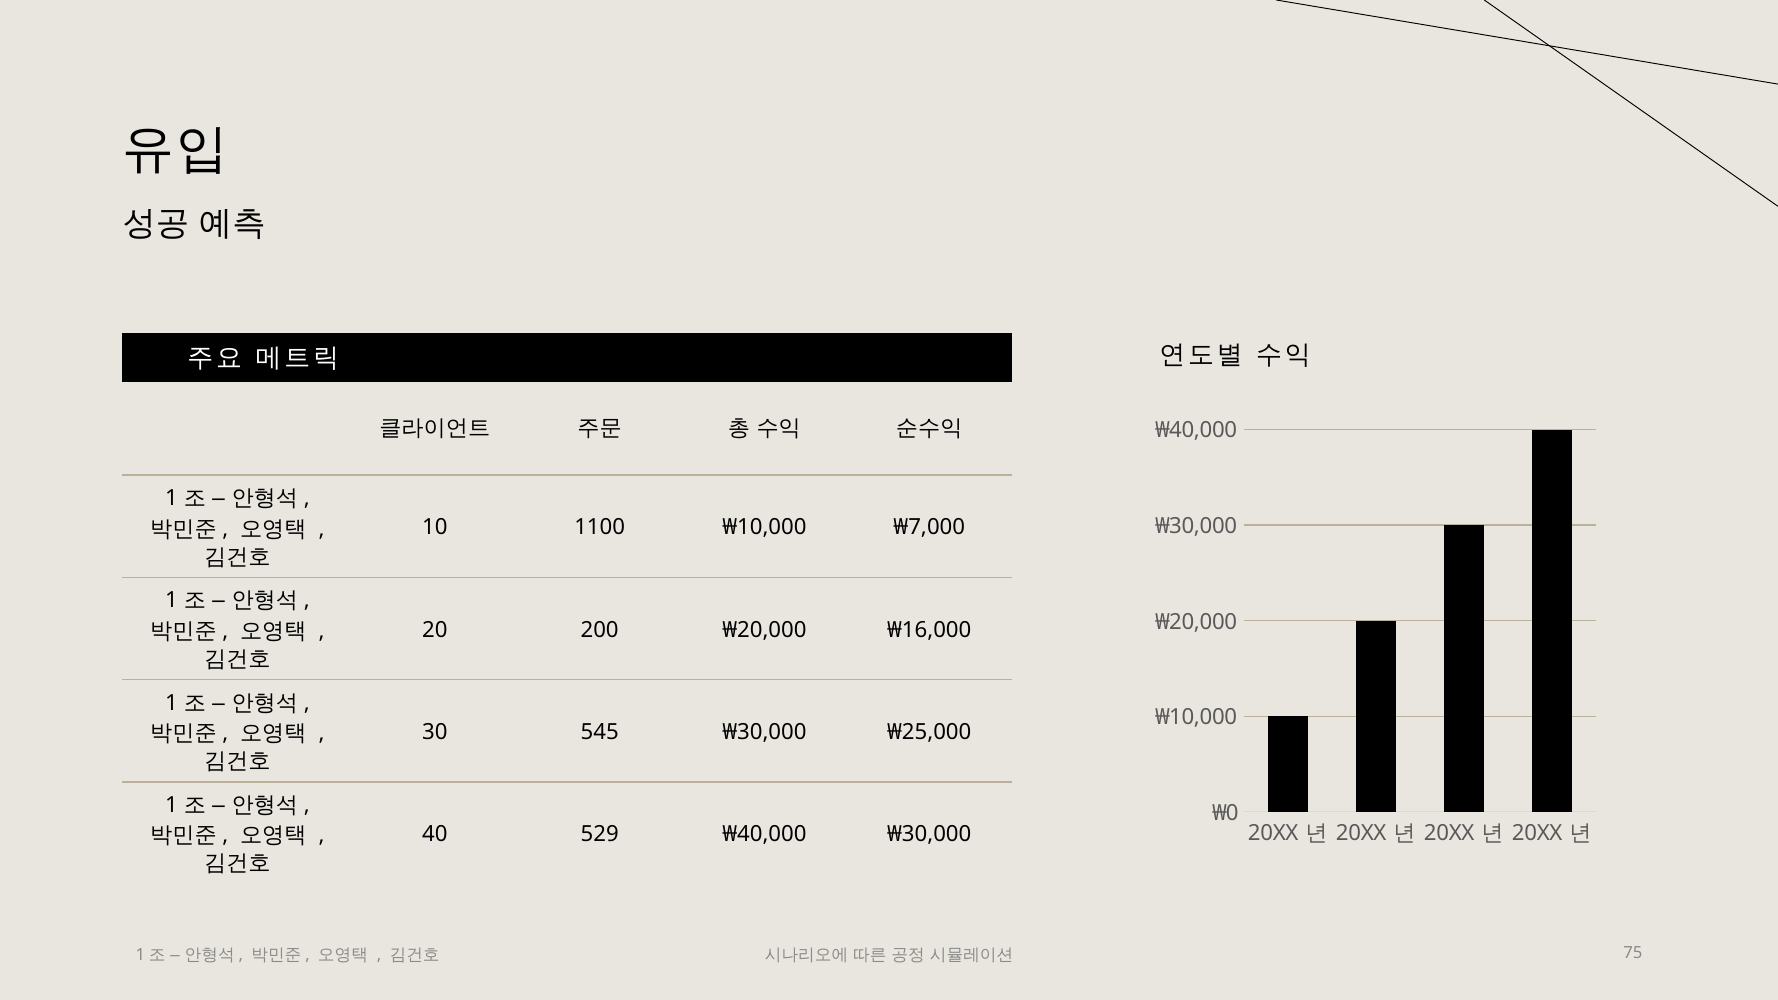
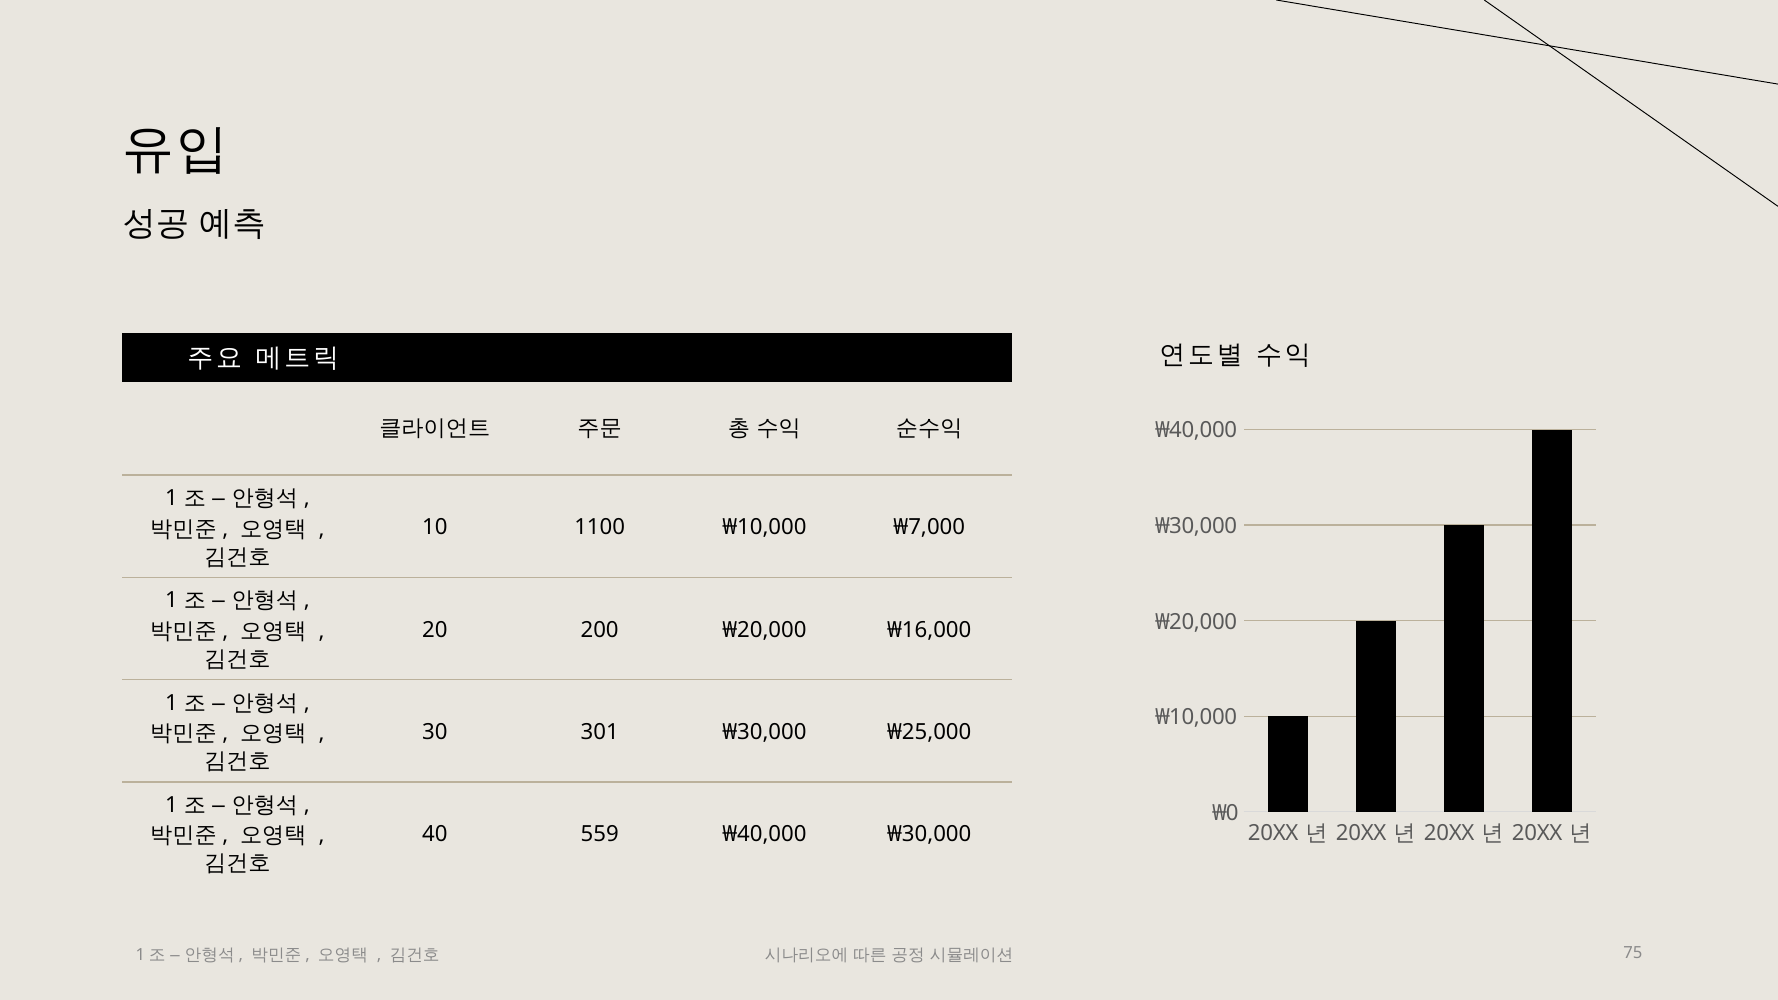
545: 545 -> 301 (600, 732)
529: 529 -> 559 (600, 834)
